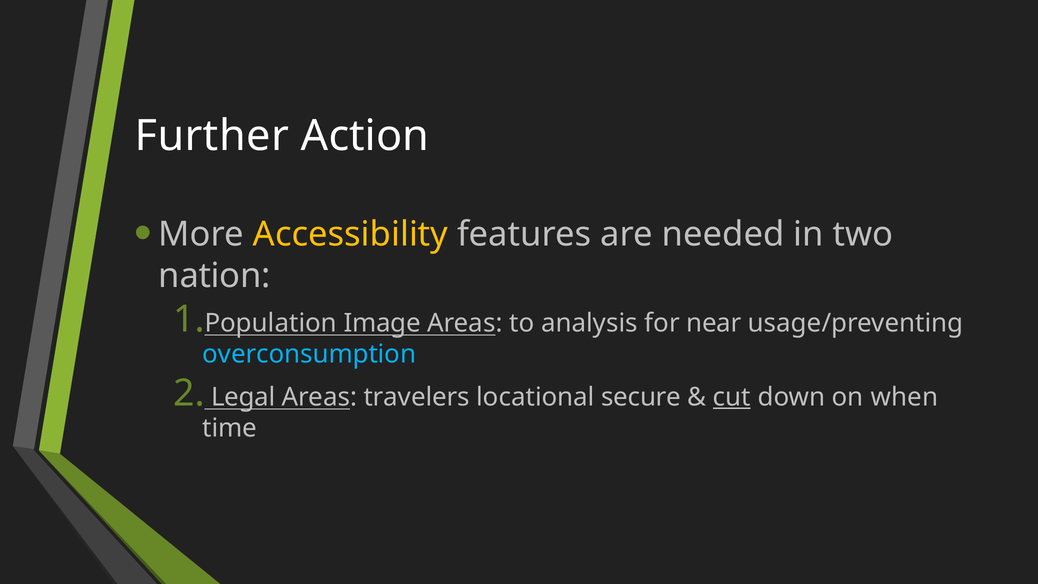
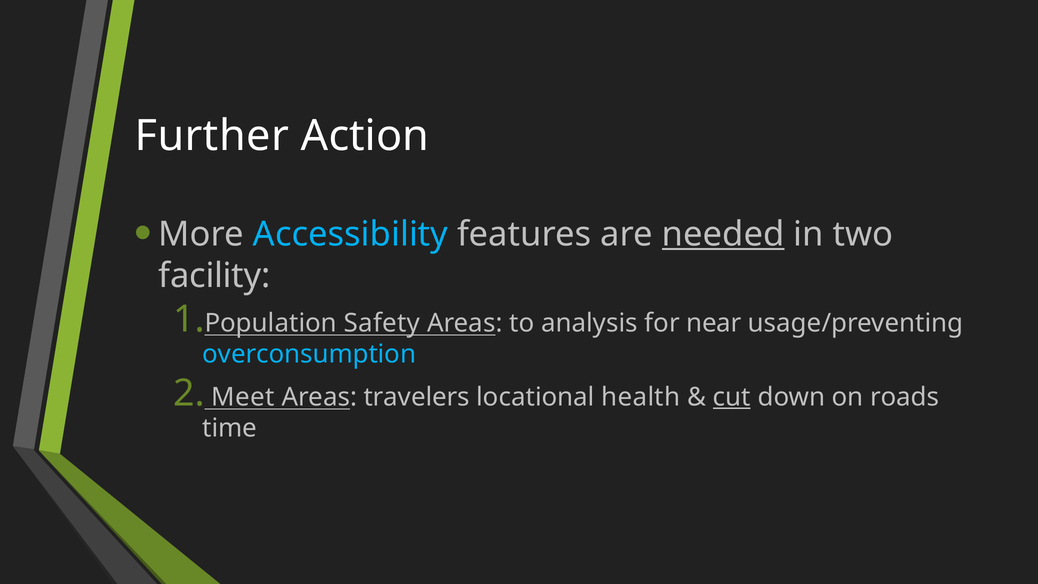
Accessibility colour: yellow -> light blue (350, 234)
needed underline: none -> present (723, 234)
nation: nation -> facility (214, 276)
Image: Image -> Safety (382, 323)
Legal: Legal -> Meet (243, 397)
secure: secure -> health (641, 397)
when: when -> roads (905, 397)
